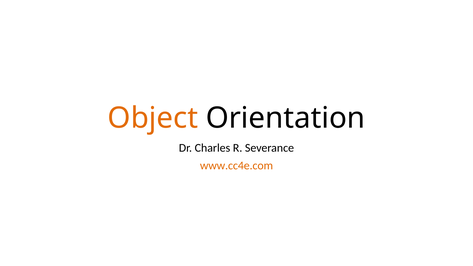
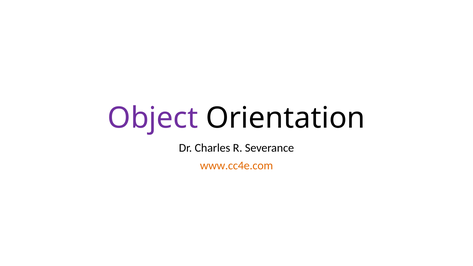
Object colour: orange -> purple (153, 118)
